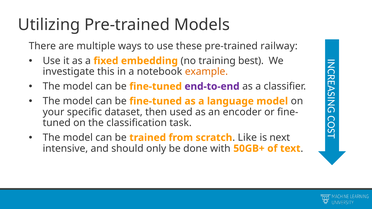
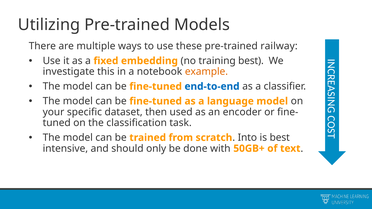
end-to-end colour: purple -> blue (212, 87)
Like: Like -> Into (247, 138)
is next: next -> best (280, 138)
